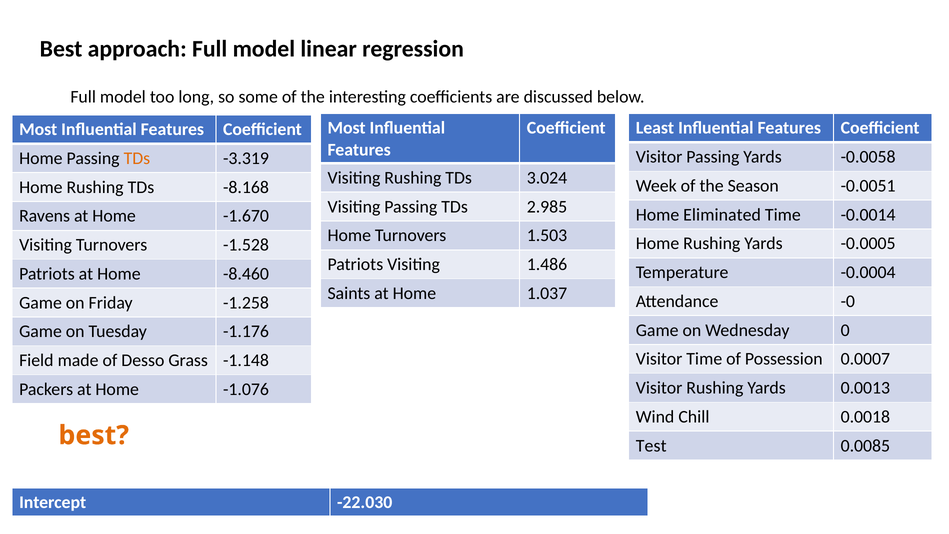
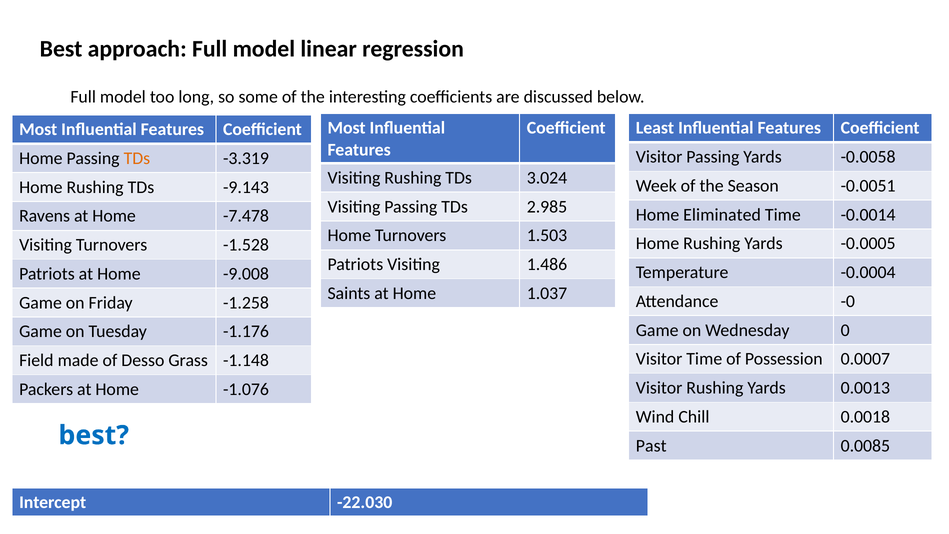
-8.168: -8.168 -> -9.143 (246, 187)
-1.670: -1.670 -> -7.478 (246, 216)
-8.460: -8.460 -> -9.008 (246, 274)
best colour: orange -> blue (94, 435)
Test: Test -> Past (651, 446)
